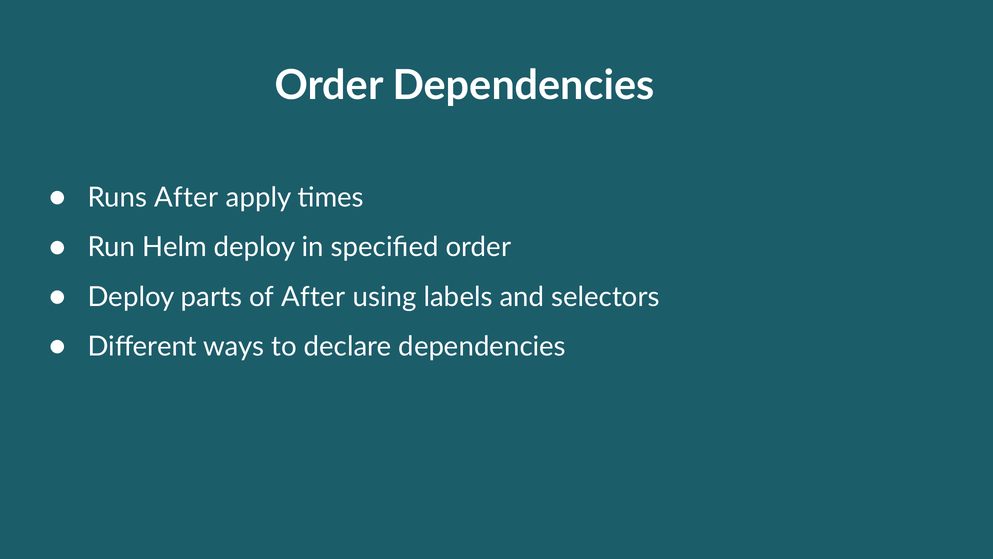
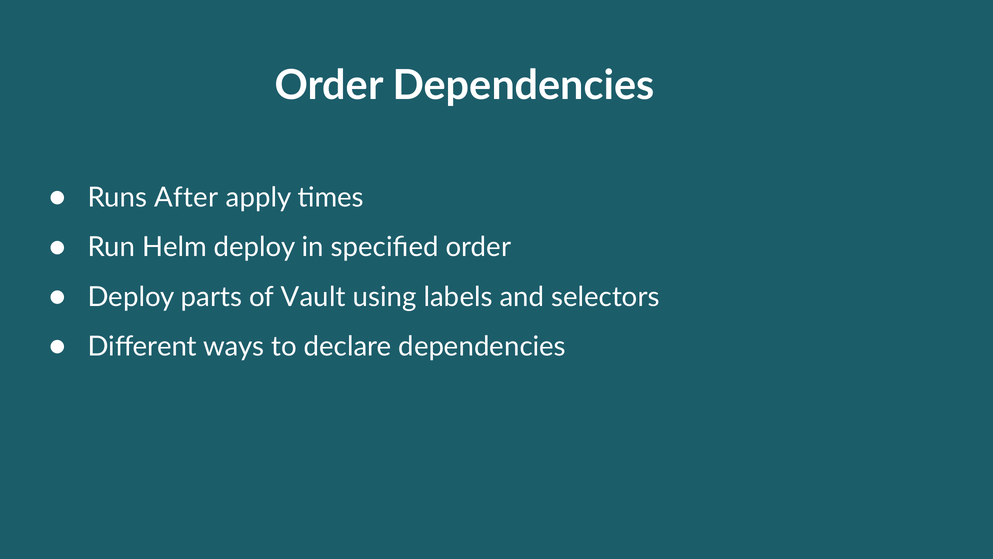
of After: After -> Vault (313, 297)
